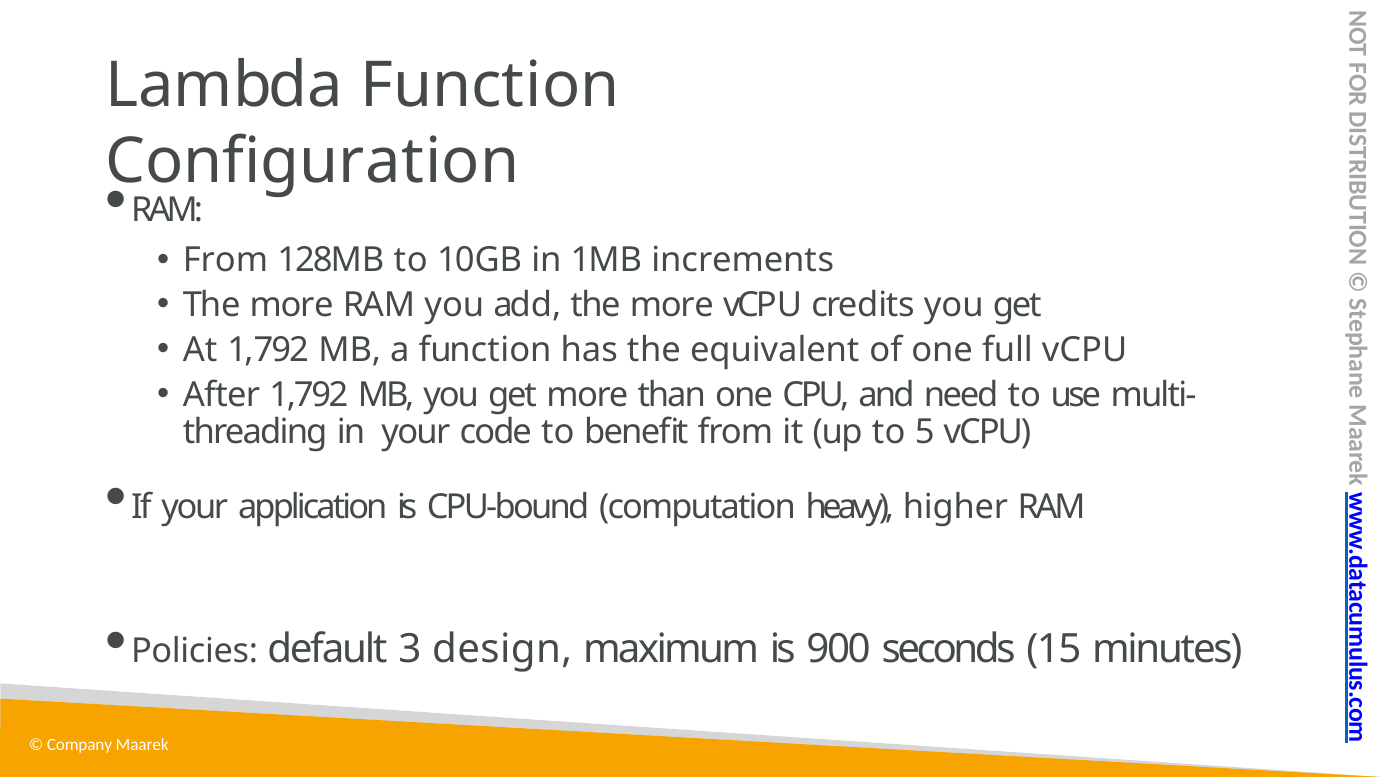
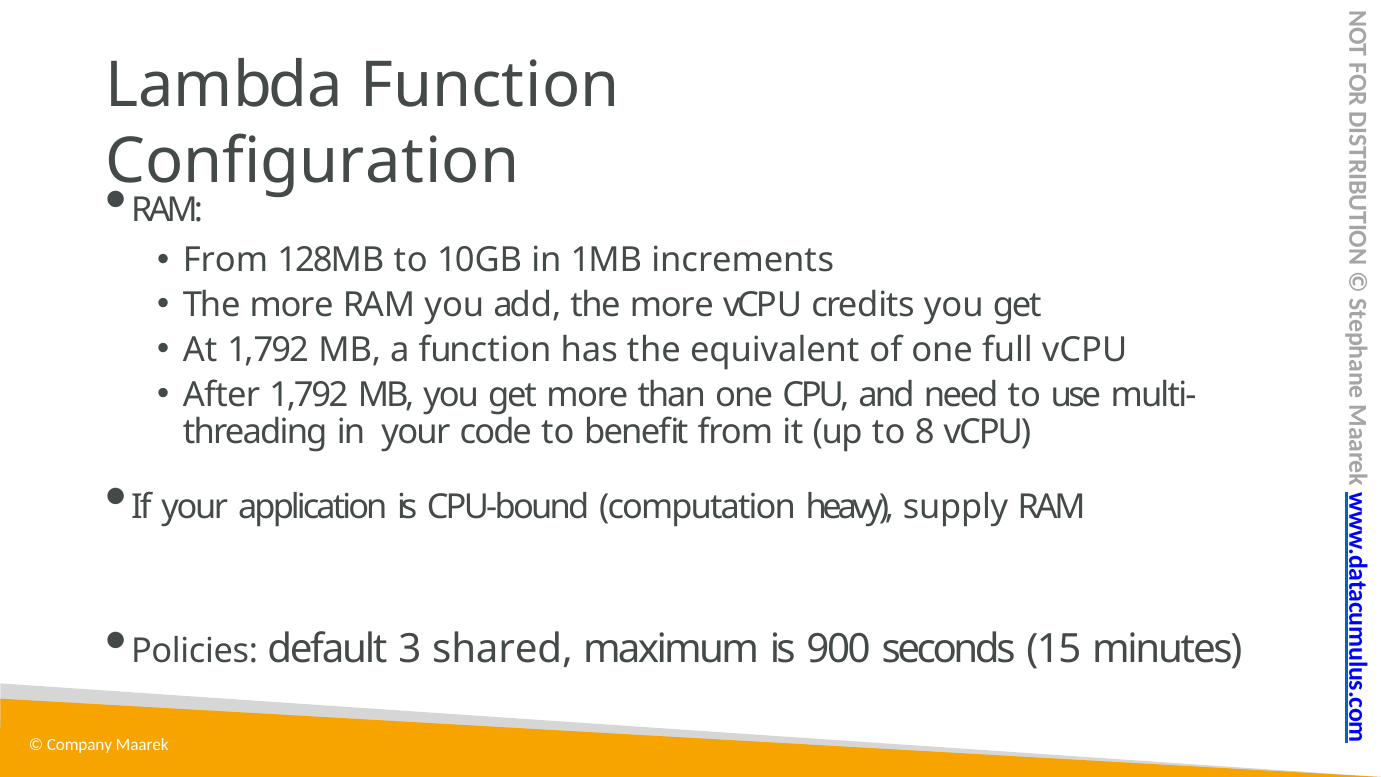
5: 5 -> 8 (925, 432)
higher: higher -> supply (956, 507)
design: design -> shared (502, 649)
